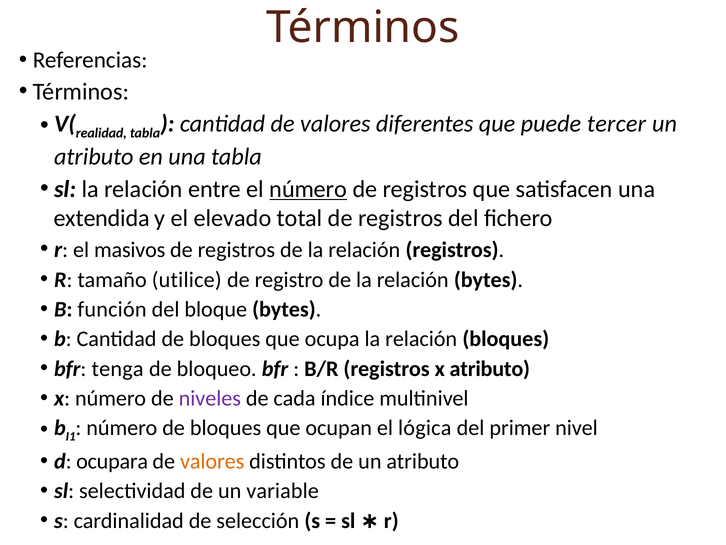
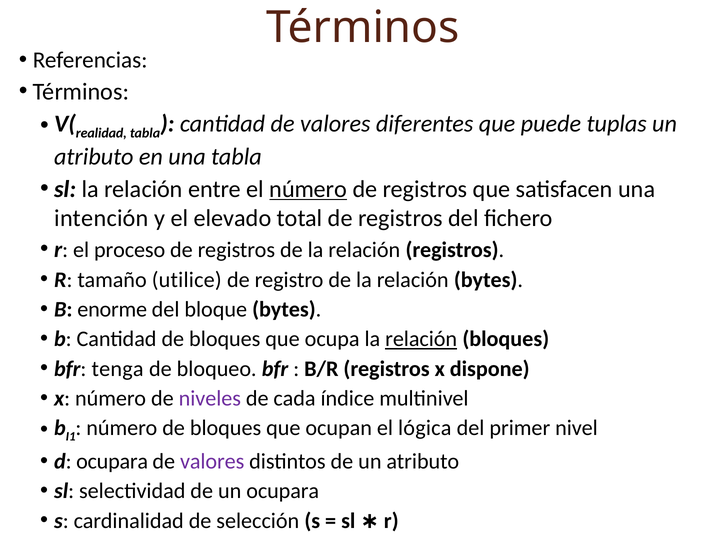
tercer: tercer -> tuplas (617, 124)
extendida: extendida -> intención (101, 218)
masivos: masivos -> proceso (130, 250)
función: función -> enorme (112, 309)
relación underline: none -> present (421, 339)
x atributo: atributo -> dispone (490, 368)
valores colour: orange -> purple (212, 461)
un variable: variable -> ocupara (283, 491)
